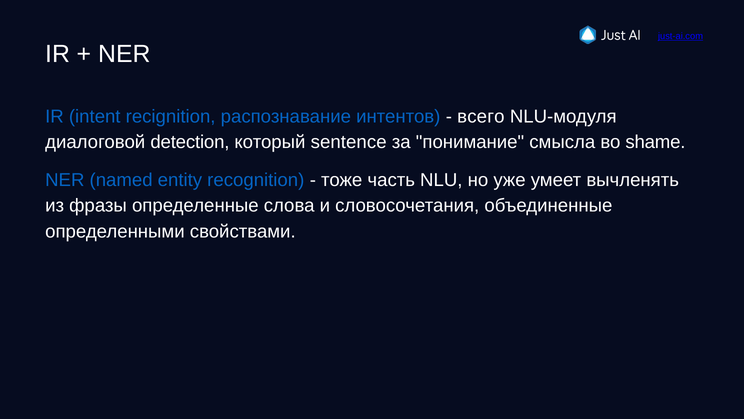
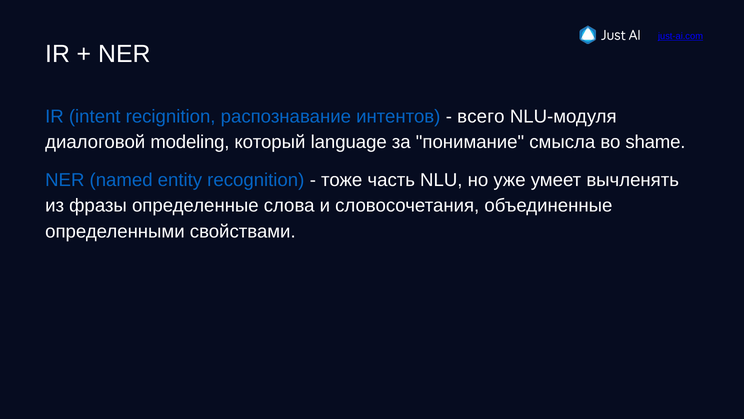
detection: detection -> modeling (190, 142)
sentence: sentence -> language (349, 142)
